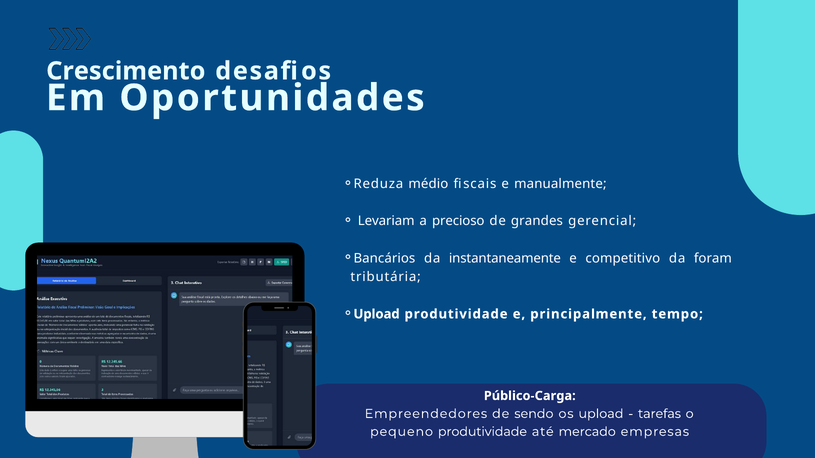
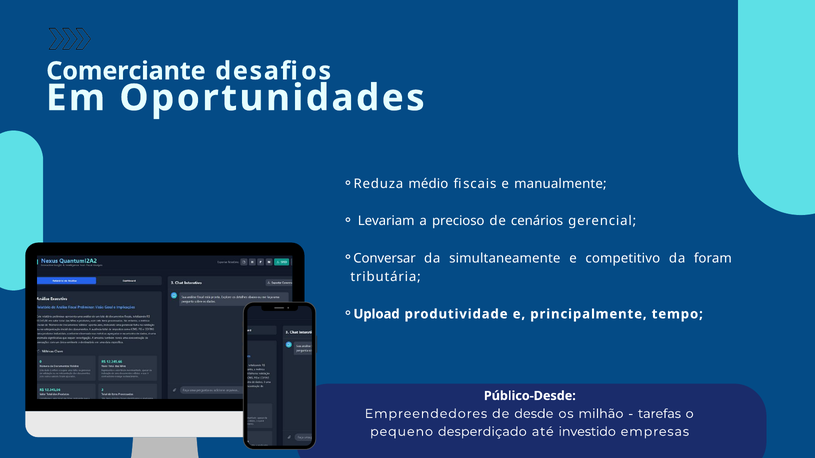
Crescimento: Crescimento -> Comerciante (126, 71)
grandes: grandes -> cenários (537, 221)
Bancários: Bancários -> Conversar (385, 259)
instantaneamente: instantaneamente -> simultaneamente (505, 259)
Público-Carga: Público-Carga -> Público-Desde (530, 396)
sendo: sendo -> desde (534, 414)
os upload: upload -> milhão (601, 414)
pequeno produtividade: produtividade -> desperdiçado (482, 432)
mercado: mercado -> investido (587, 432)
